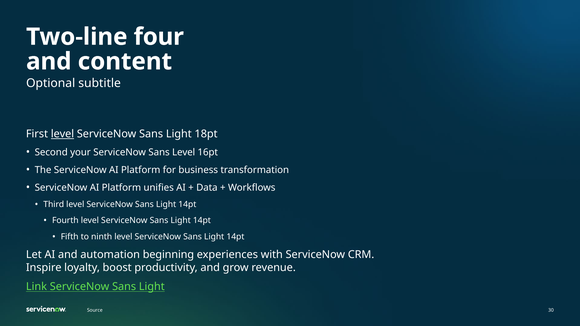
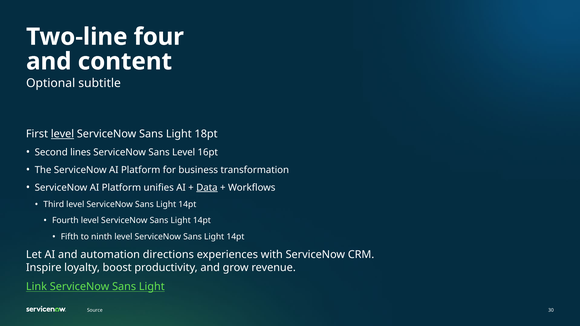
your: your -> lines (81, 152)
Data underline: none -> present (207, 188)
beginning: beginning -> directions (168, 255)
